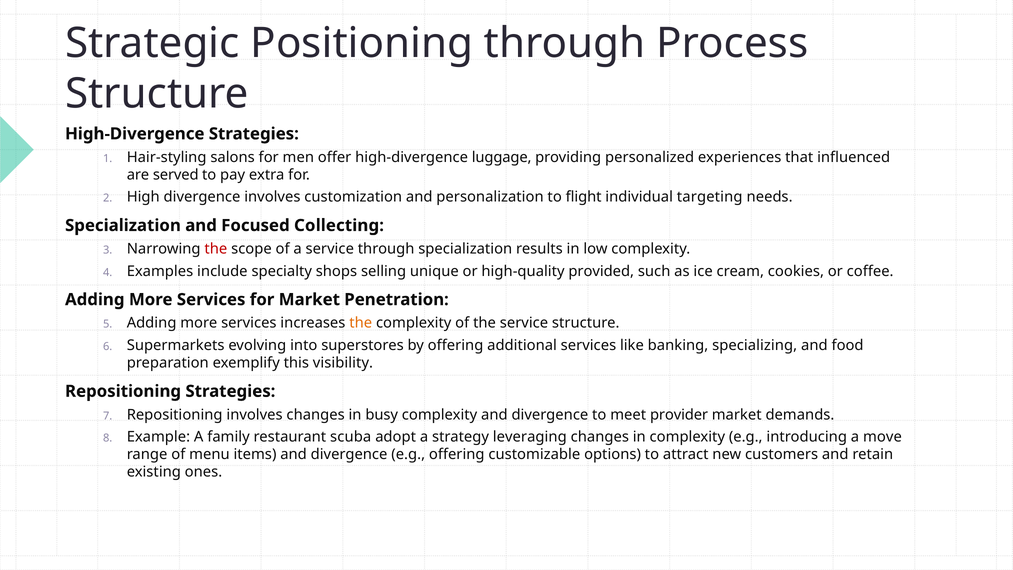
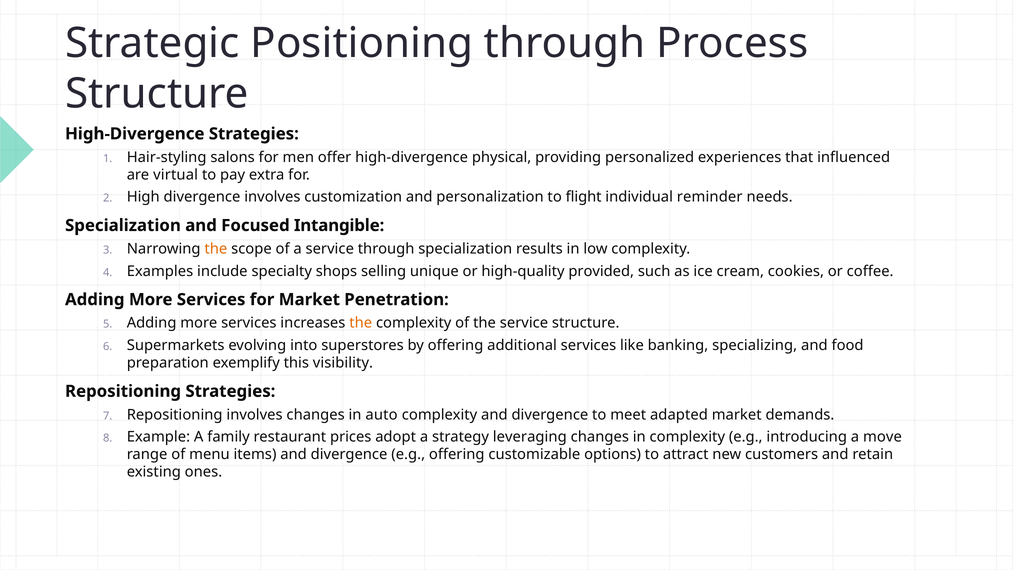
luggage: luggage -> physical (502, 157)
served: served -> virtual (176, 175)
targeting: targeting -> reminder (710, 197)
Collecting: Collecting -> Intangible (339, 225)
the colour: red -> orange (216, 249)
busy: busy -> auto (382, 415)
provider: provider -> adapted (679, 415)
scuba: scuba -> prices (351, 437)
